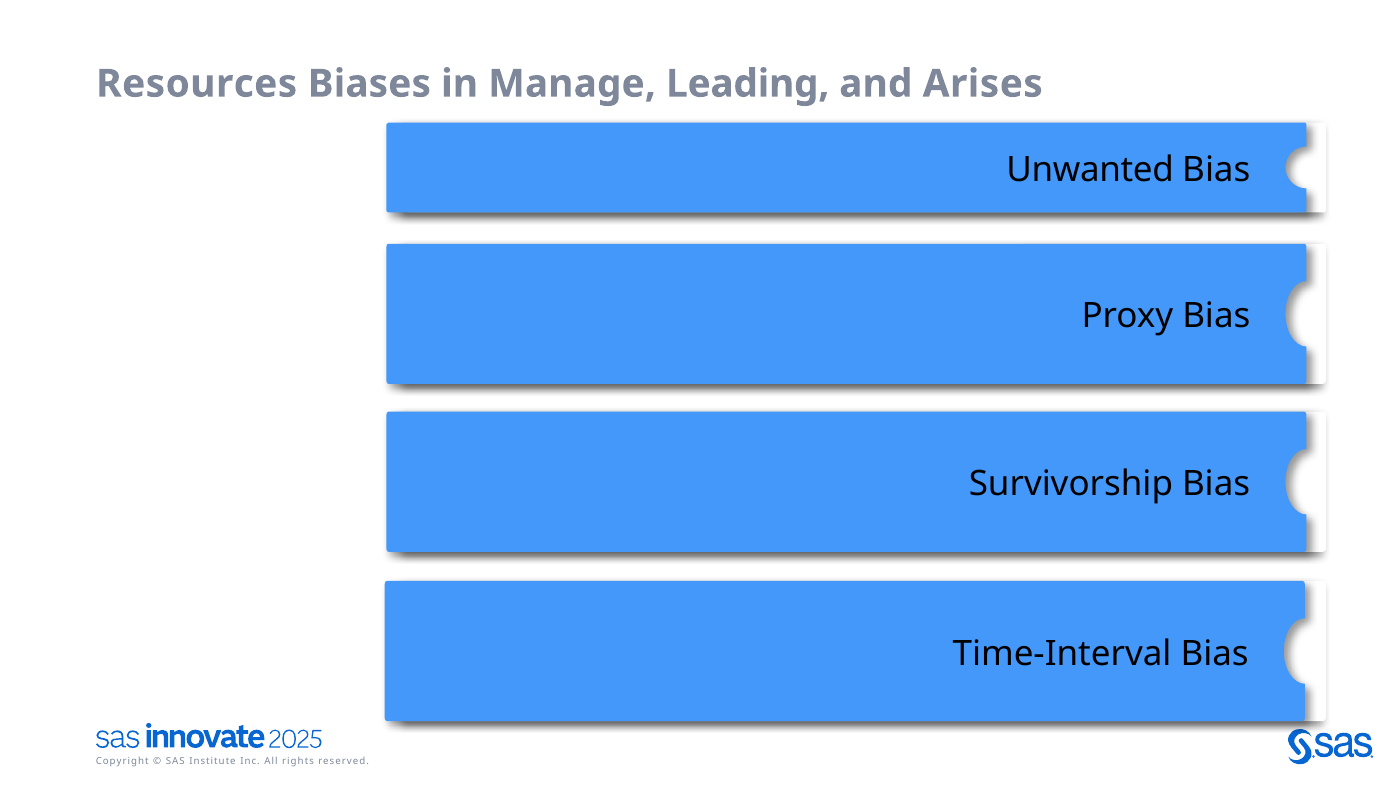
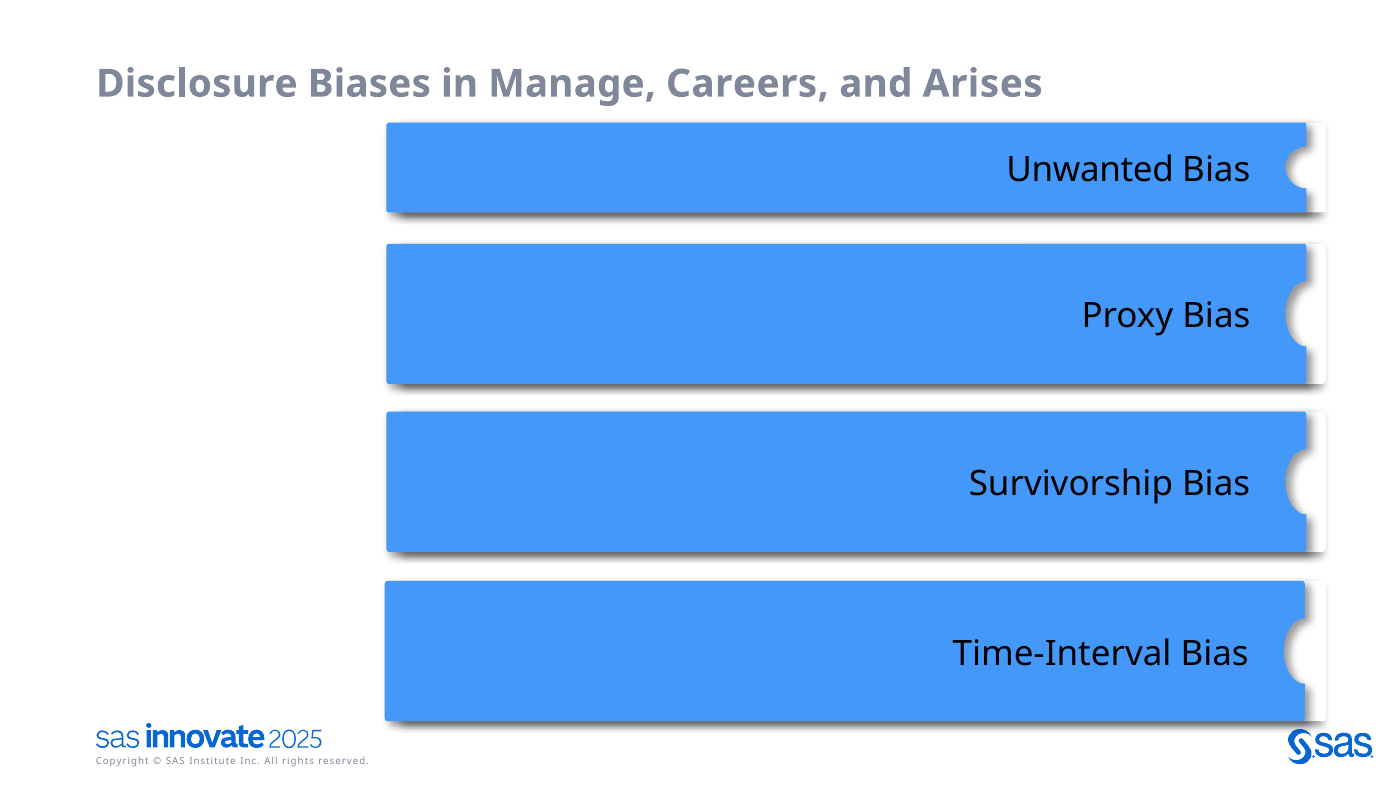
Resources: Resources -> Disclosure (197, 84)
Leading: Leading -> Careers (747, 84)
